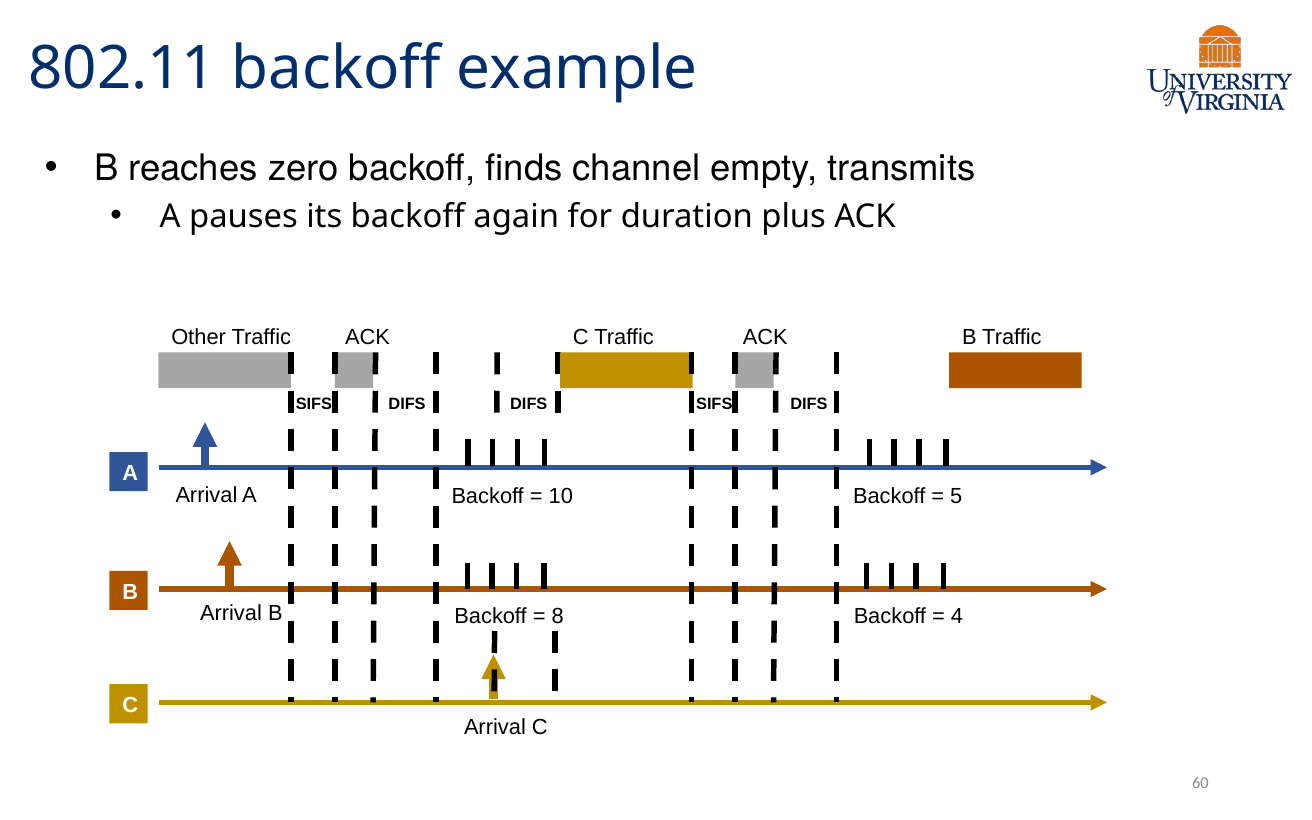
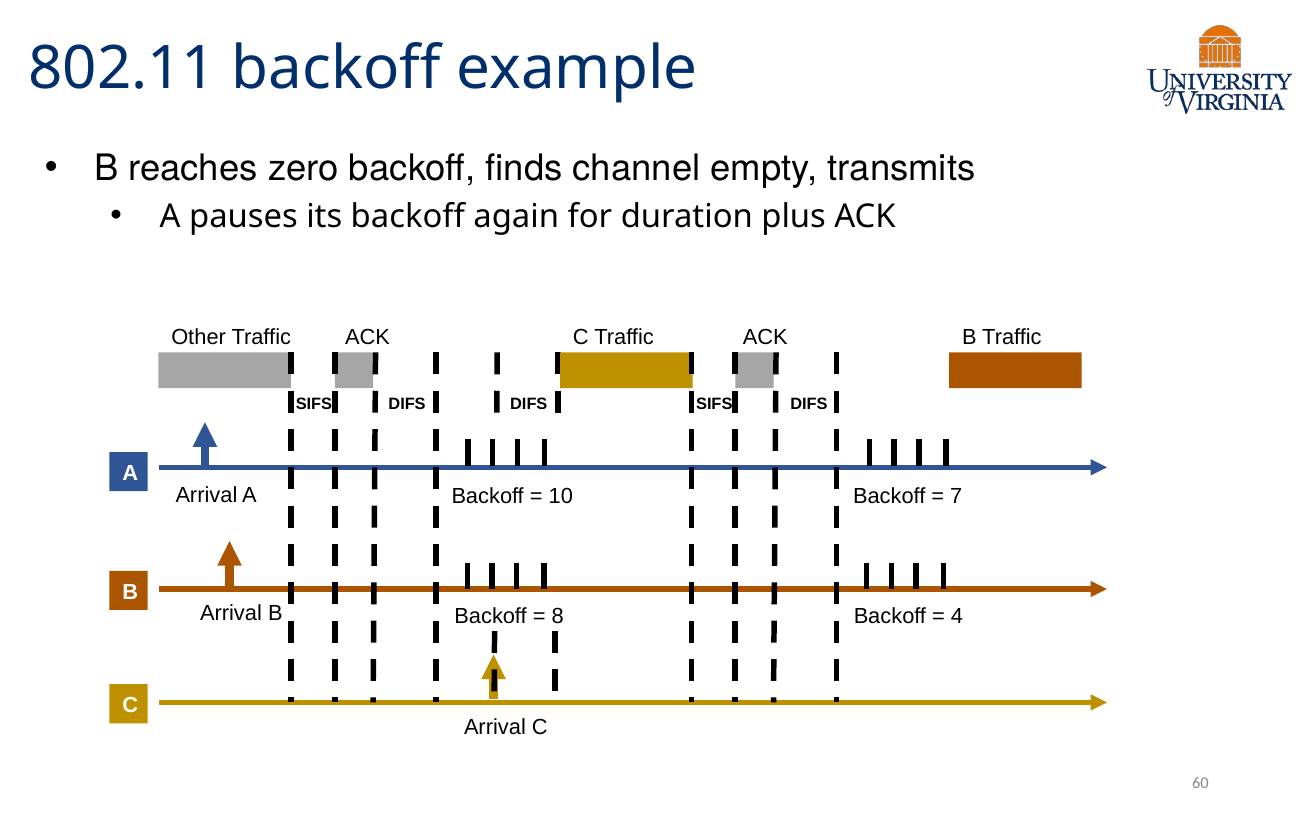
5: 5 -> 7 (956, 497)
